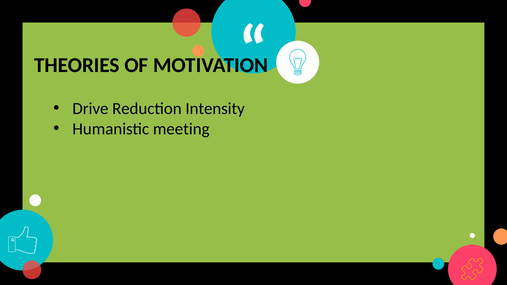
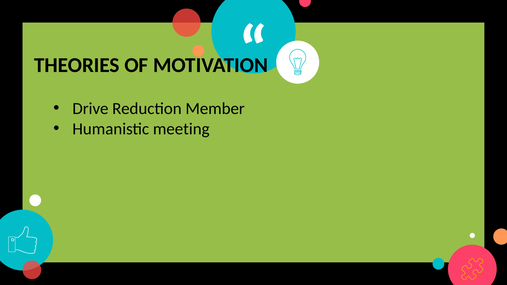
Intensity: Intensity -> Member (215, 109)
